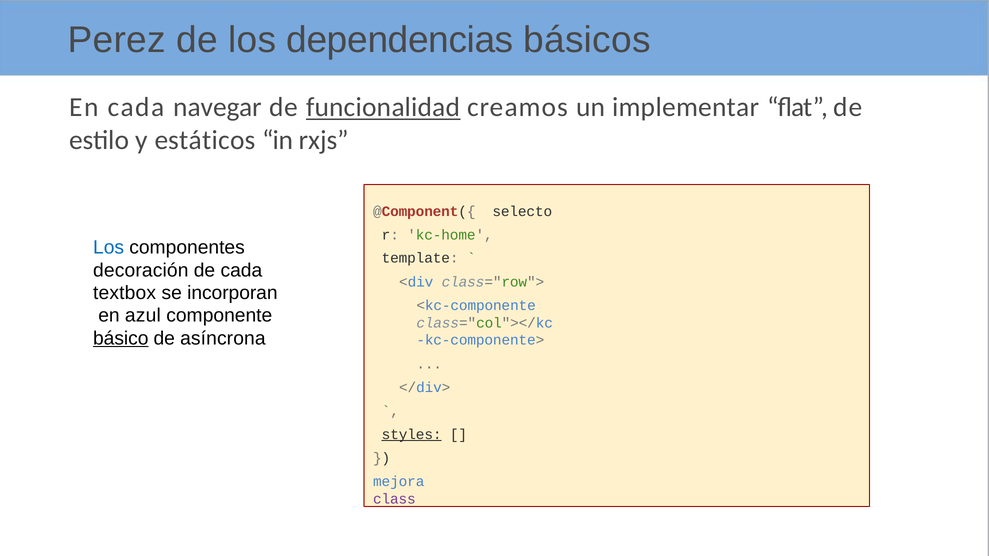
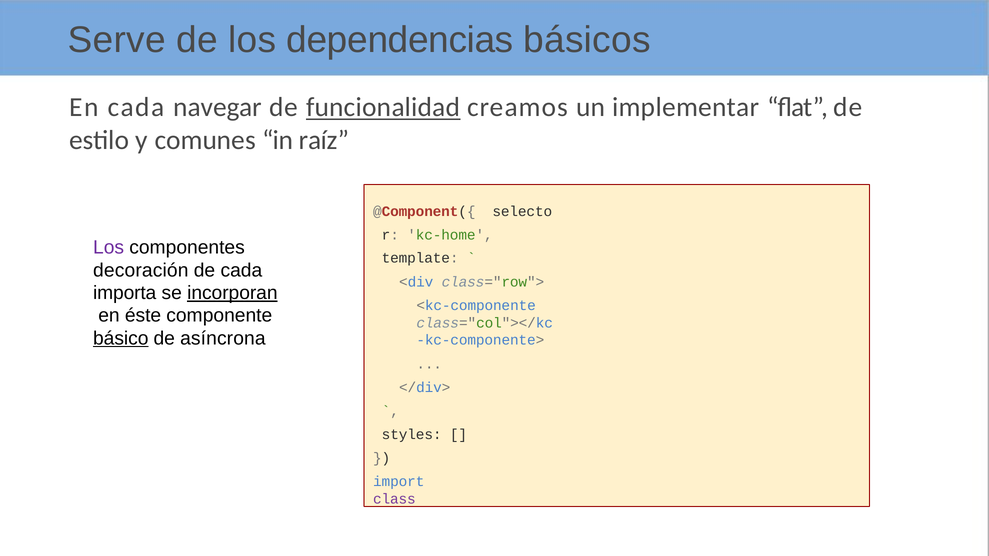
Perez: Perez -> Serve (117, 40)
estáticos: estáticos -> comunes (205, 140)
rxjs: rxjs -> raíz (324, 140)
Los colour: blue -> purple (109, 248)
textbox: textbox -> importa (125, 293)
incorporan underline: none -> present (232, 293)
azul: azul -> éste (143, 316)
styles underline: present -> none (412, 435)
mejora: mejora -> import (399, 482)
